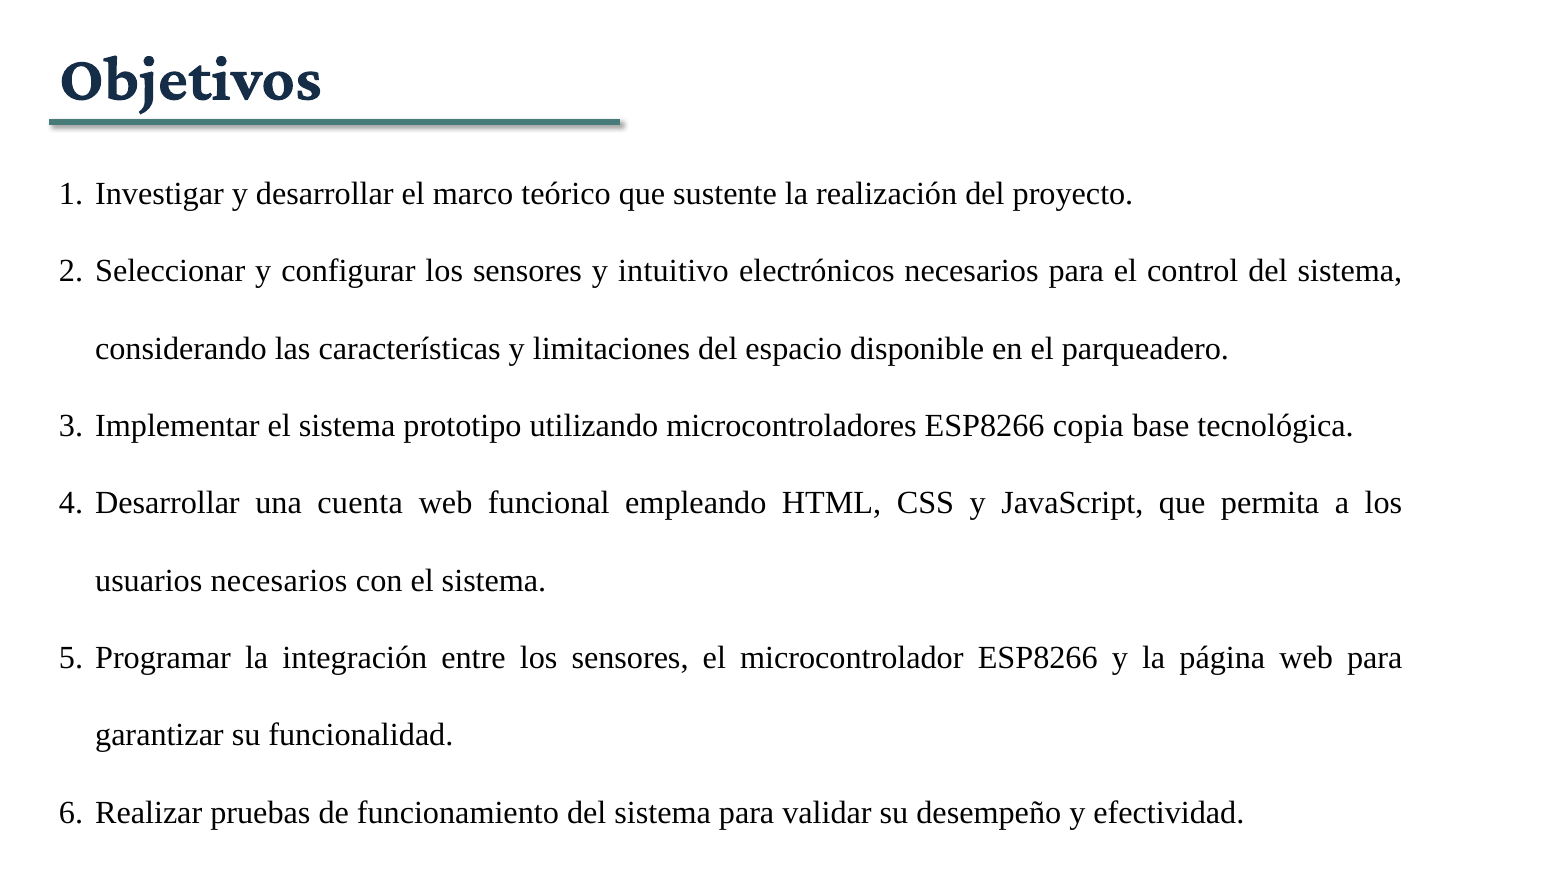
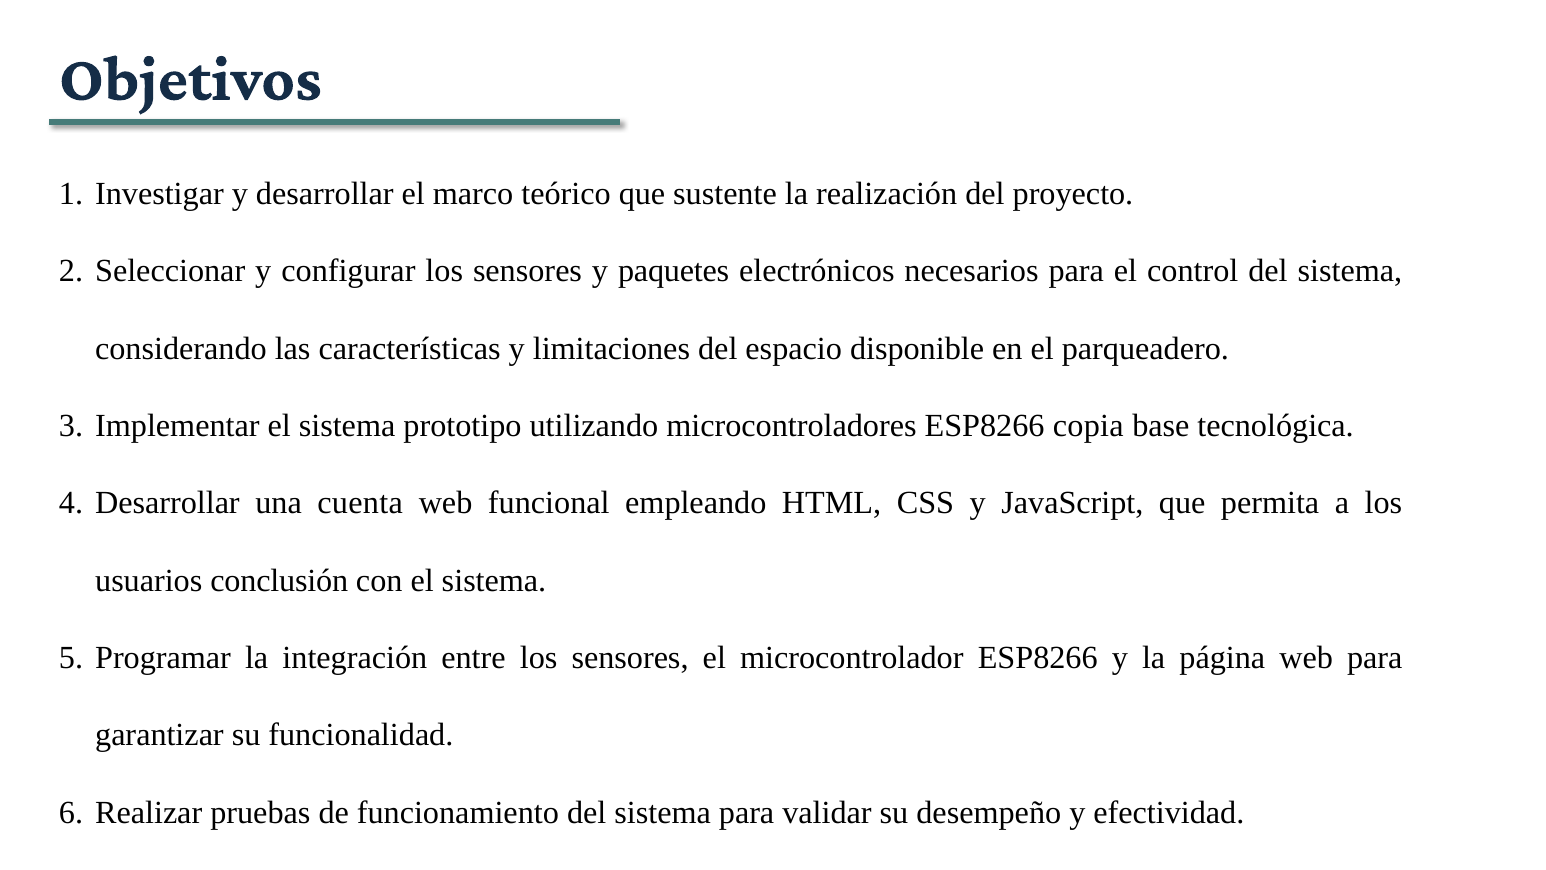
intuitivo: intuitivo -> paquetes (674, 271)
usuarios necesarios: necesarios -> conclusión (279, 580)
